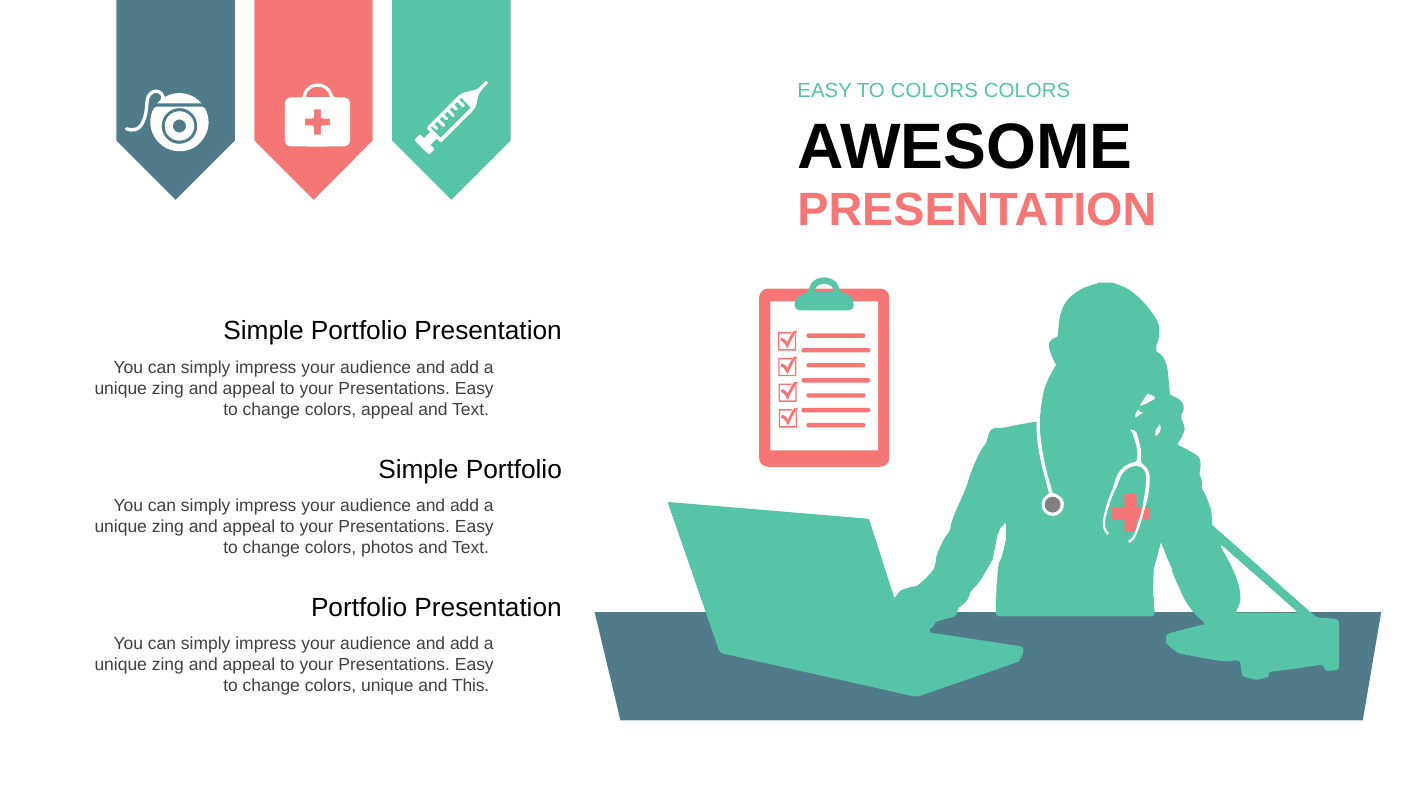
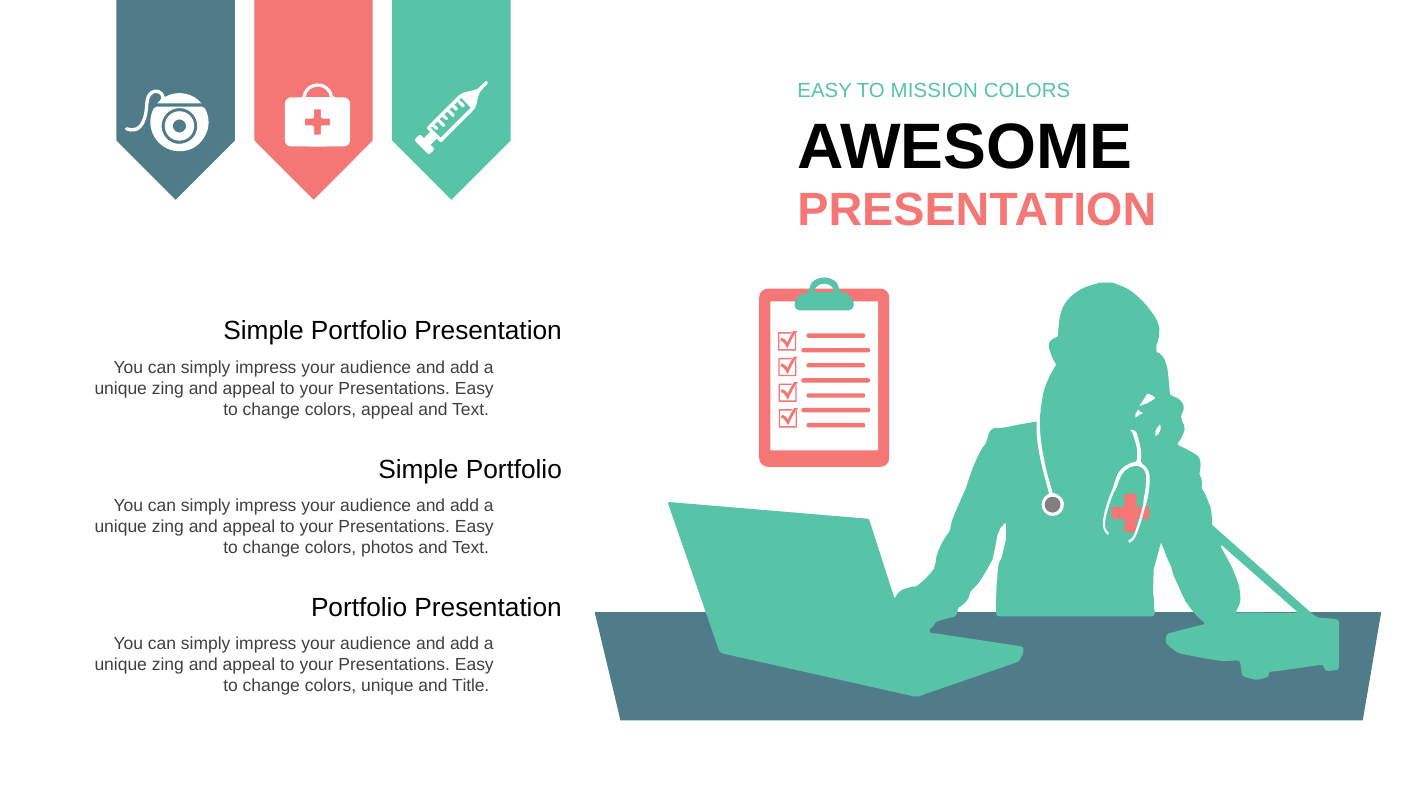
TO COLORS: COLORS -> MISSION (934, 91)
This: This -> Title (471, 686)
